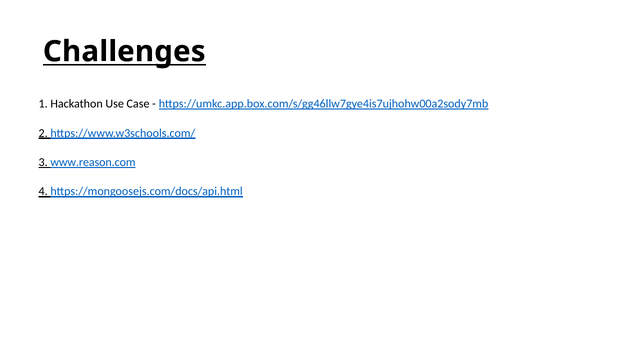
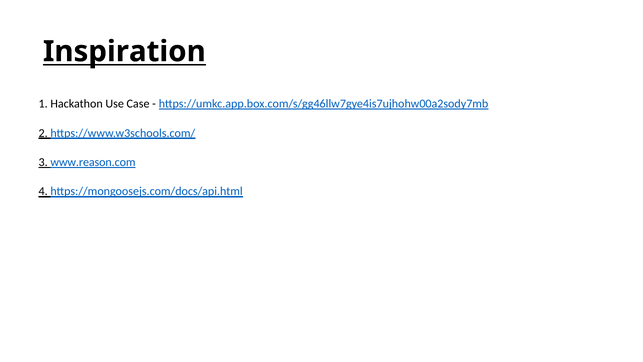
Challenges: Challenges -> Inspiration (124, 51)
